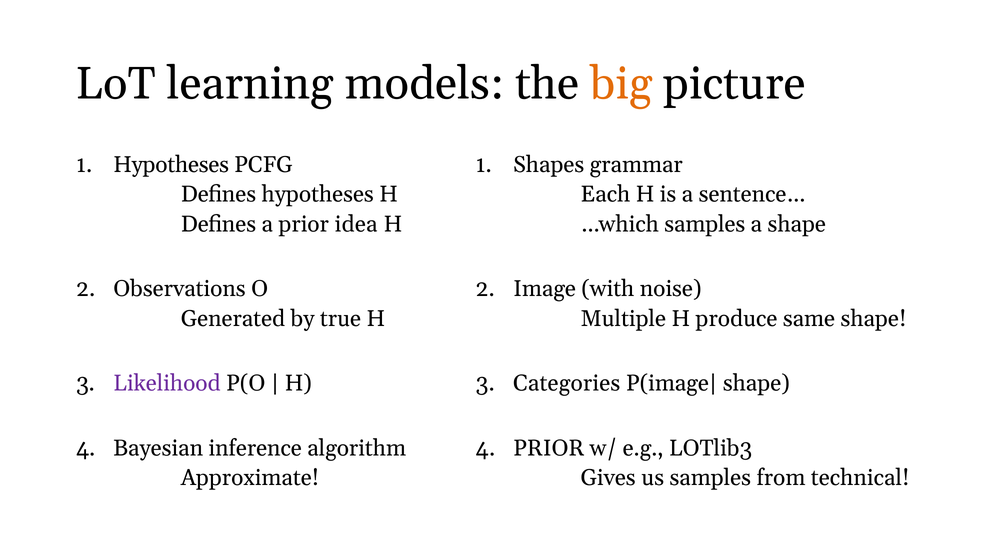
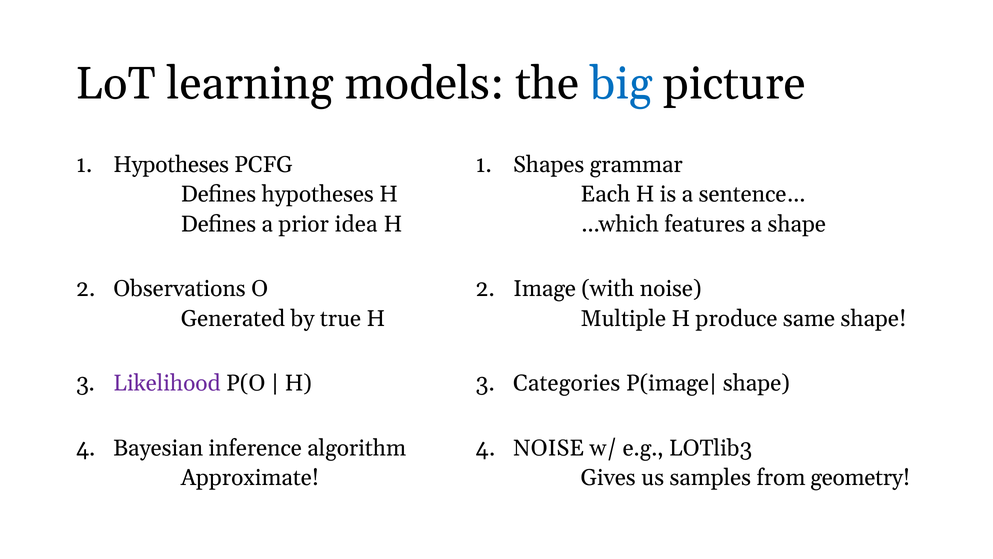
big colour: orange -> blue (621, 83)
…which samples: samples -> features (705, 224)
PRIOR: PRIOR -> NOISE (549, 448)
technical: technical -> geometry (860, 477)
